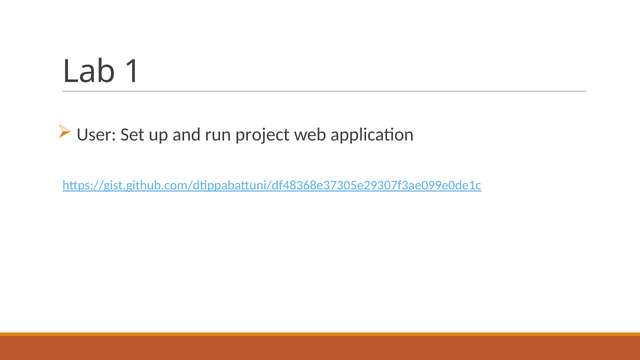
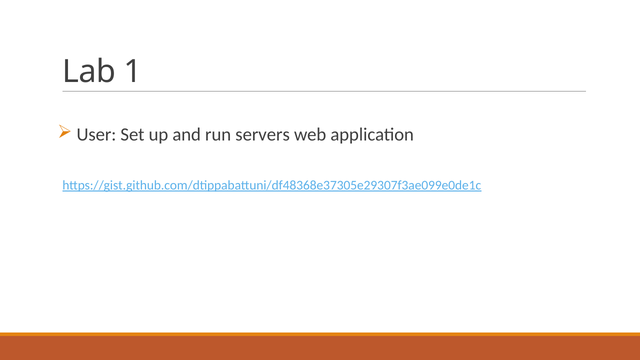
project: project -> servers (263, 135)
